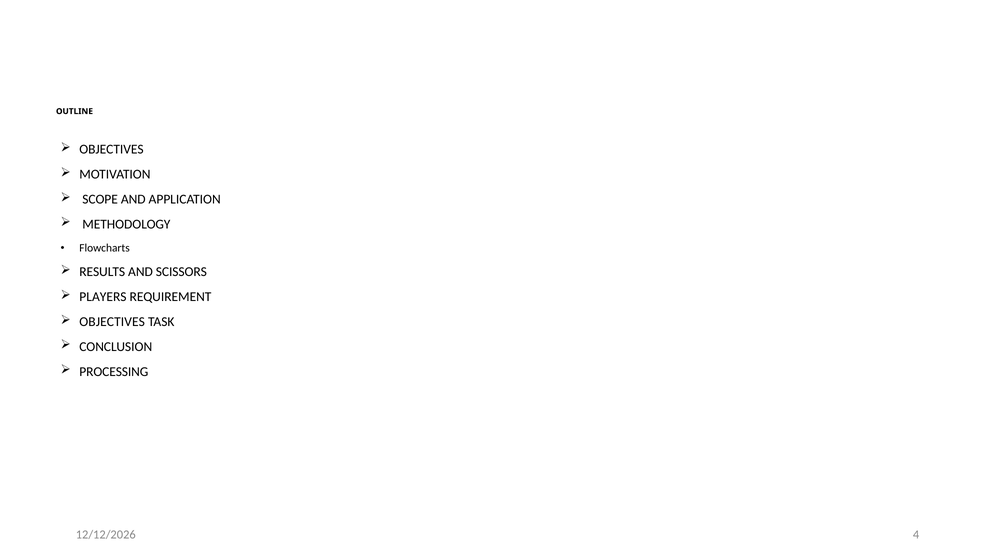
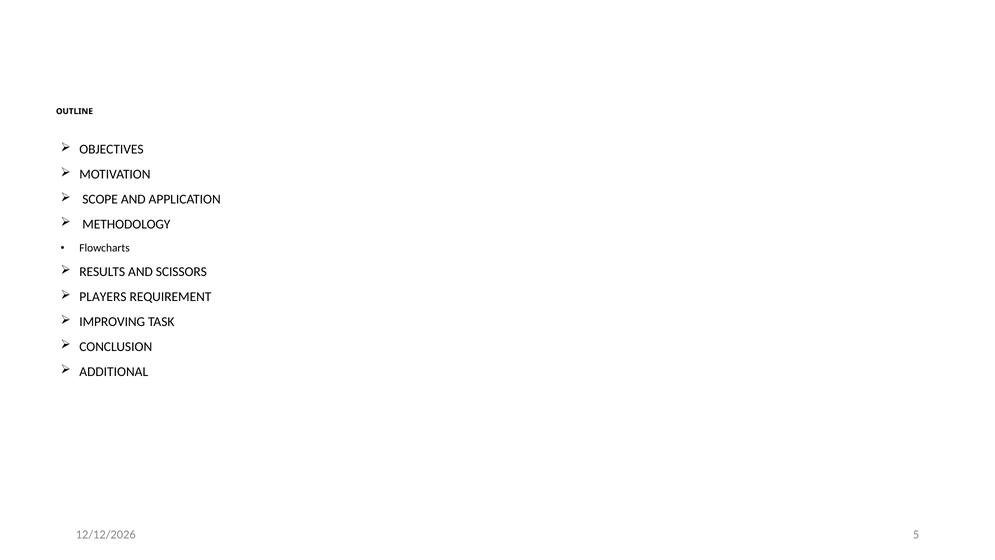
OBJECTIVES: OBJECTIVES -> IMPROVING (112, 322)
PROCESSING: PROCESSING -> ADDITIONAL (114, 371)
4: 4 -> 5 (916, 534)
